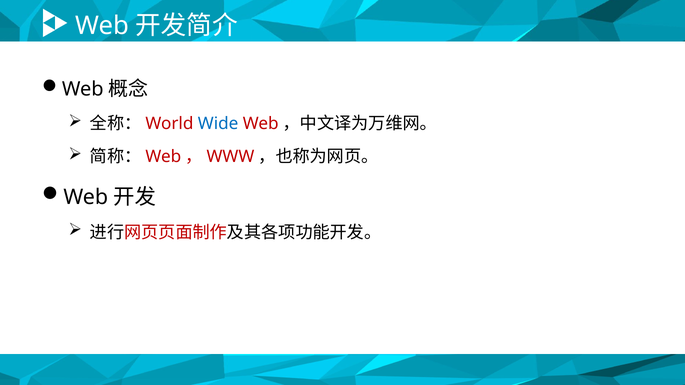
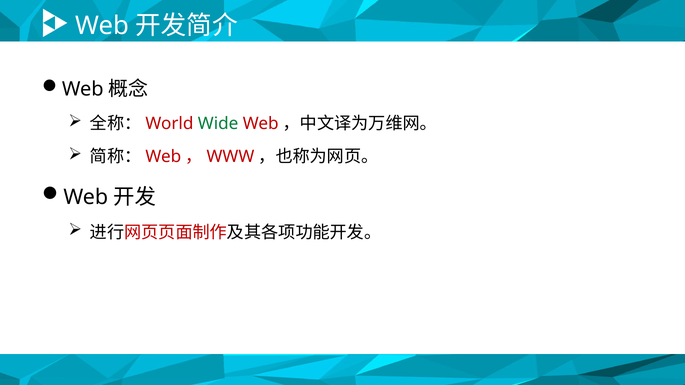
Wide colour: blue -> green (218, 124)
